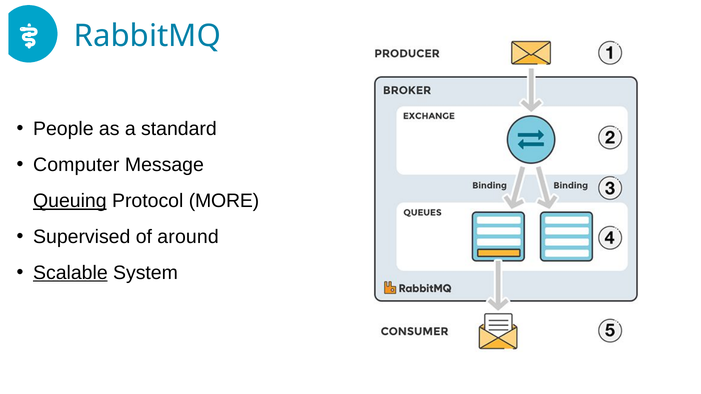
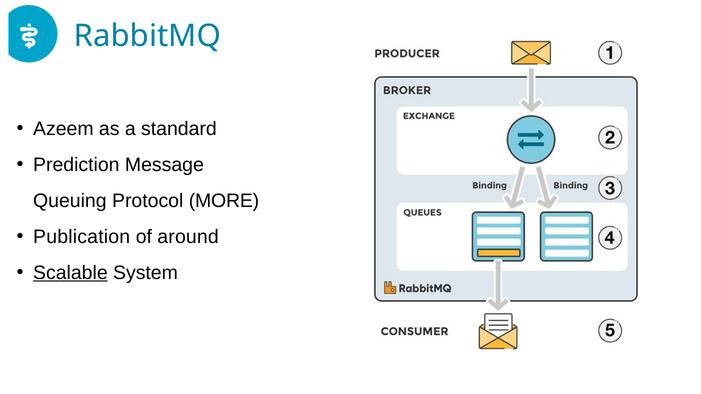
People: People -> Azeem (63, 129)
Computer: Computer -> Prediction (76, 165)
Queuing underline: present -> none (70, 201)
Supervised: Supervised -> Publication (82, 237)
